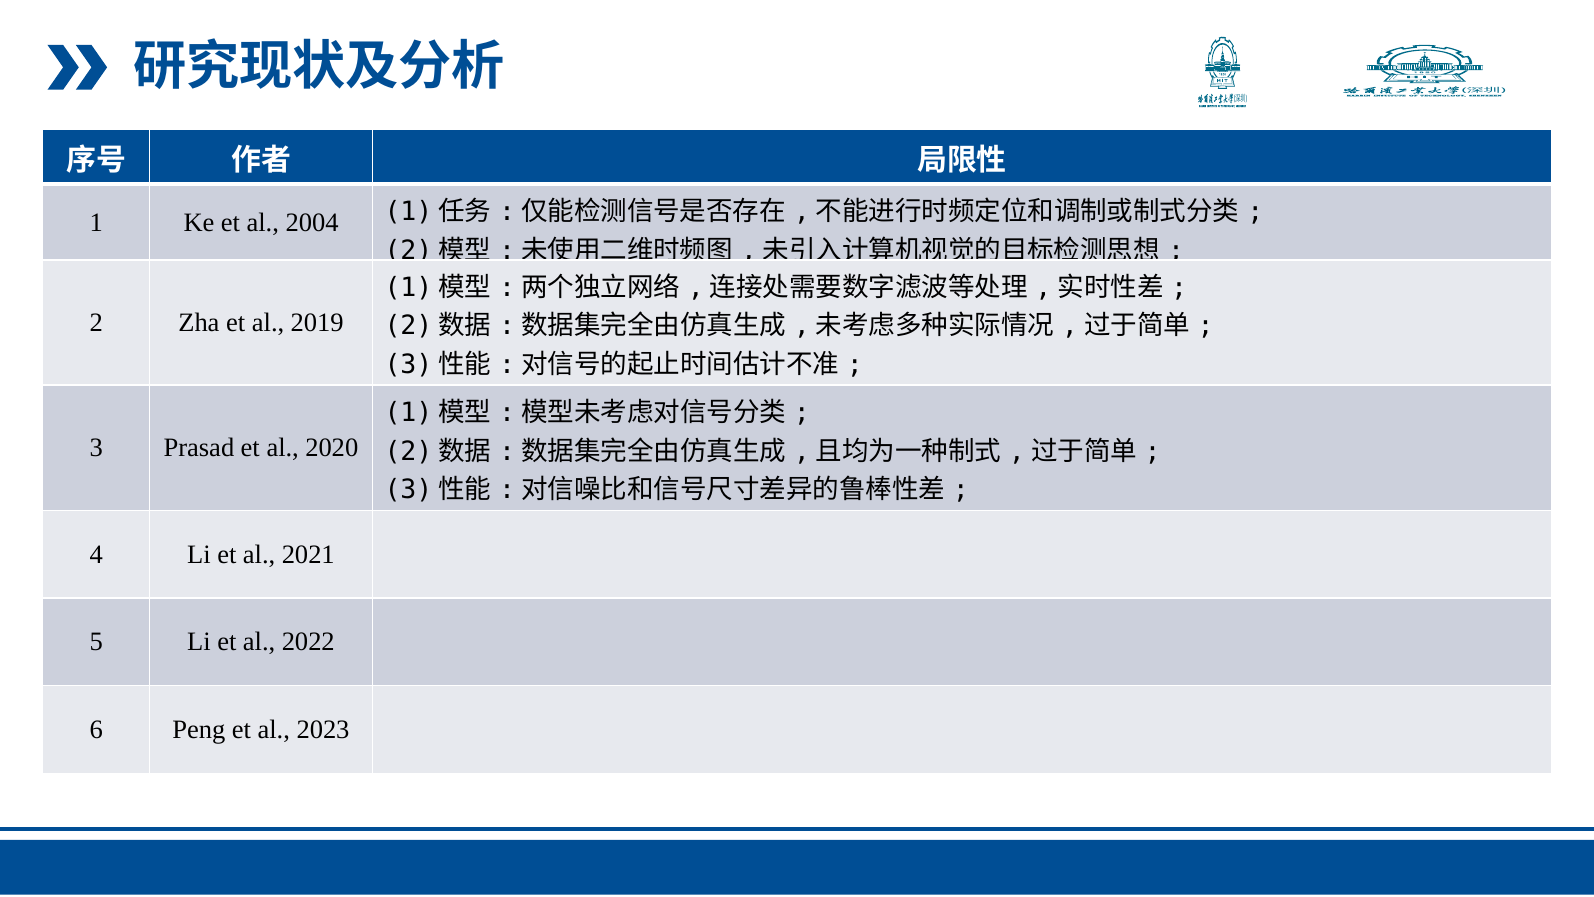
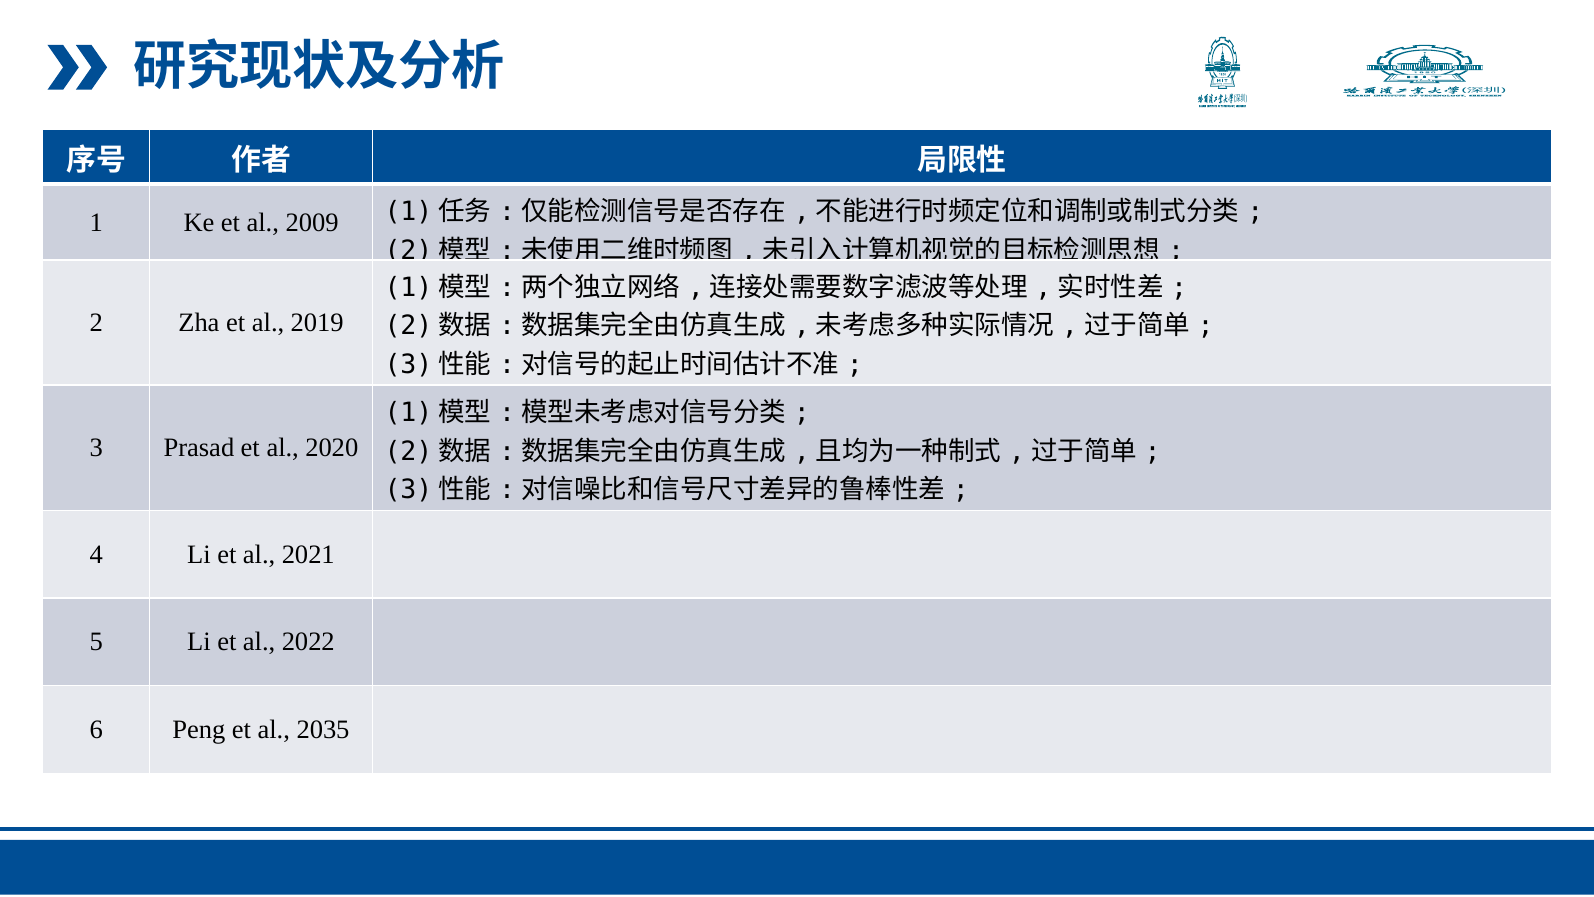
2004: 2004 -> 2009 (312, 222)
2023: 2023 -> 2035 (323, 729)
